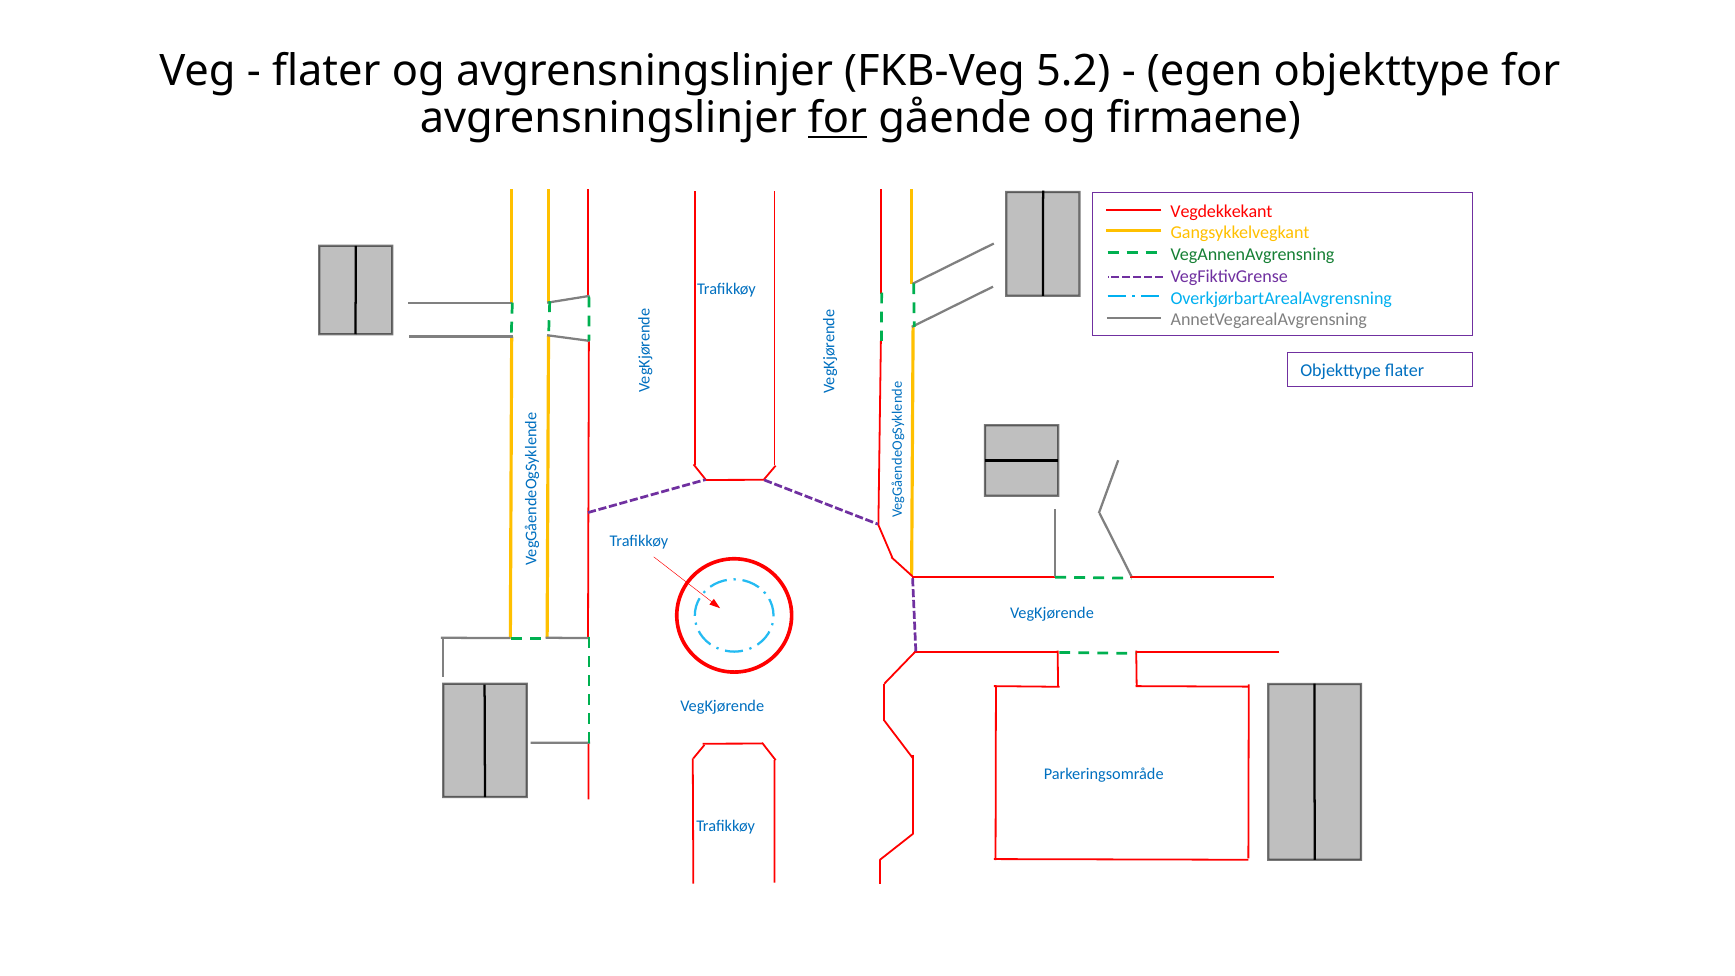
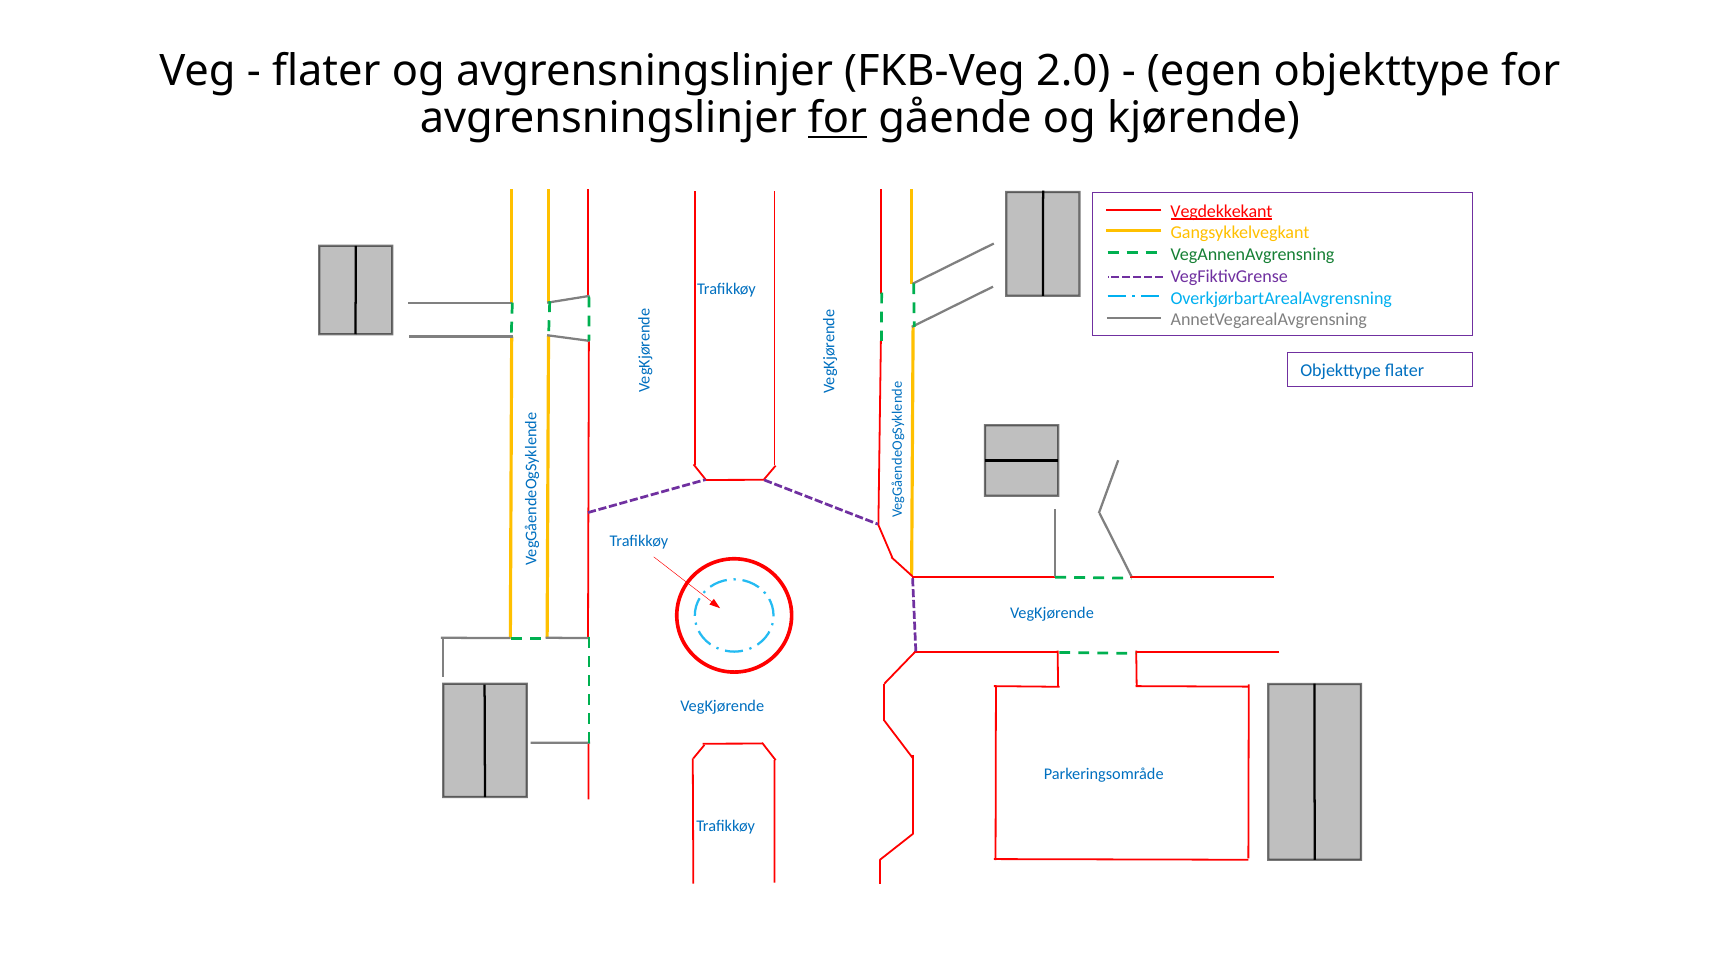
5.2: 5.2 -> 2.0 (1073, 72)
firmaene: firmaene -> kjørende (1203, 118)
Vegdekkekant underline: none -> present (1221, 211)
